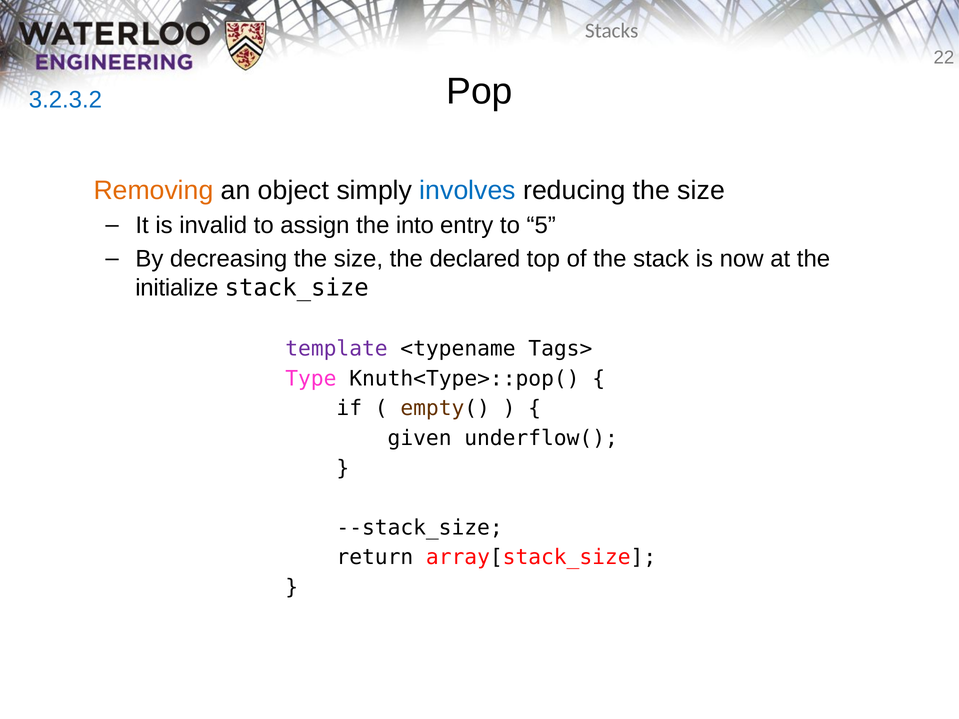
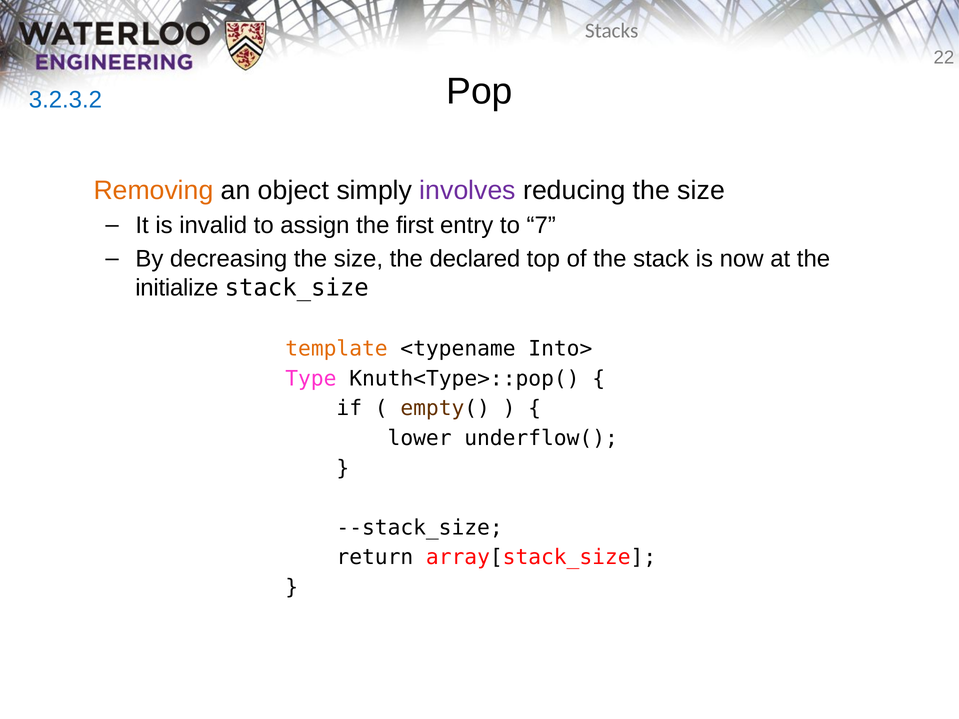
involves colour: blue -> purple (468, 190)
into: into -> first (415, 225)
5: 5 -> 7 (541, 225)
template colour: purple -> orange (336, 349)
Tags>: Tags> -> Into> (560, 349)
given: given -> lower (420, 438)
